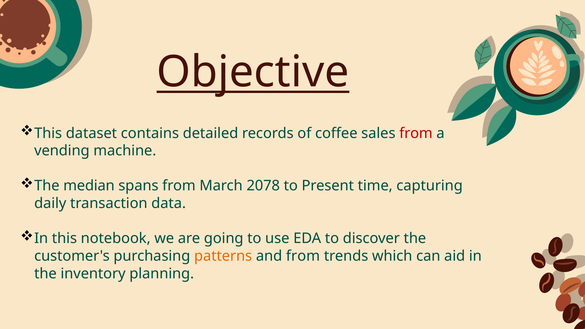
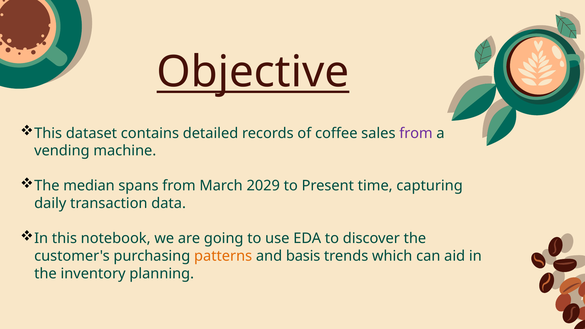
from colour: red -> purple (416, 133)
2078: 2078 -> 2029 (263, 186)
and from: from -> basis (303, 256)
